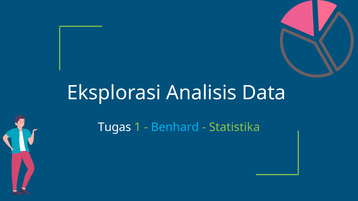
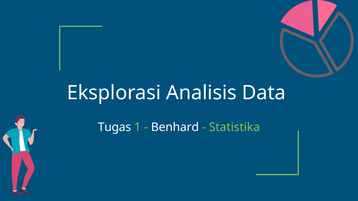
Benhard colour: light blue -> white (175, 128)
